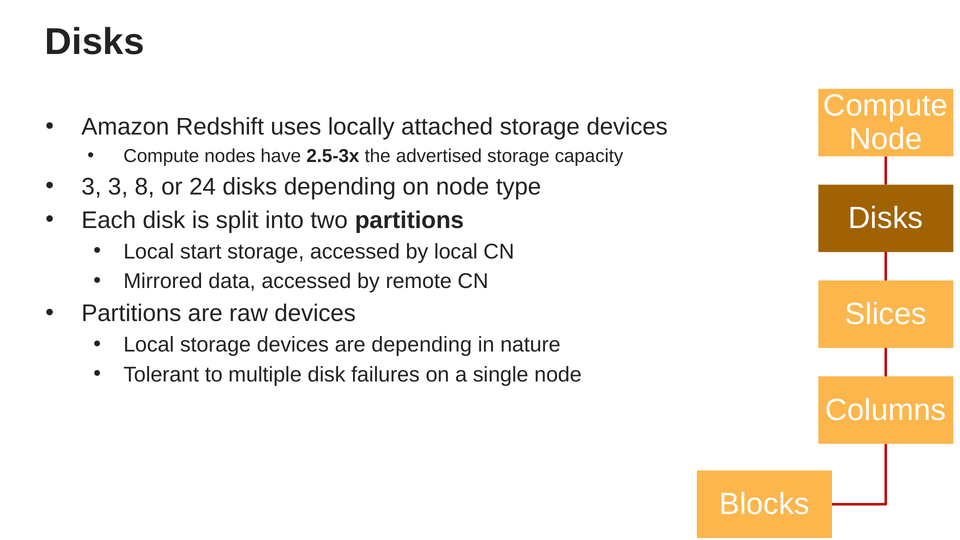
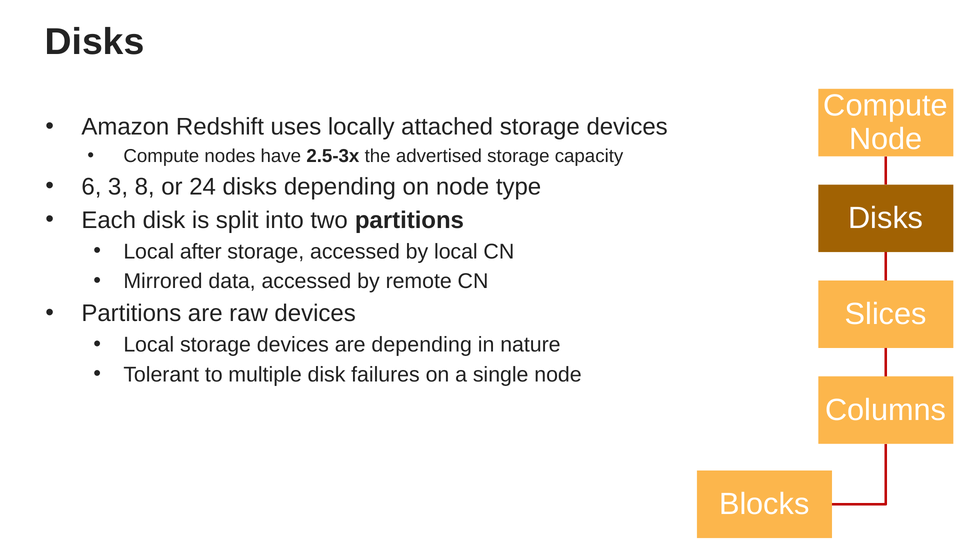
3: 3 -> 6 (91, 187)
start: start -> after (201, 252)
